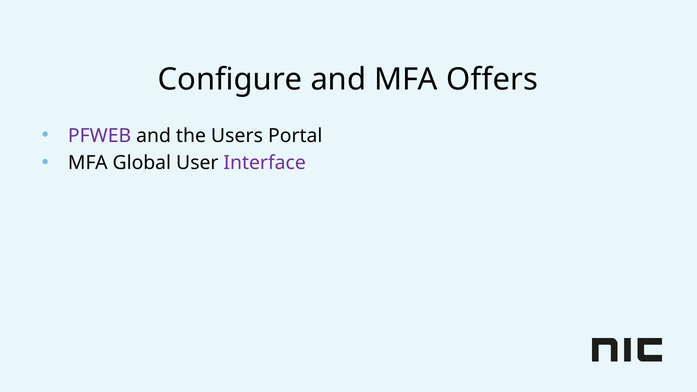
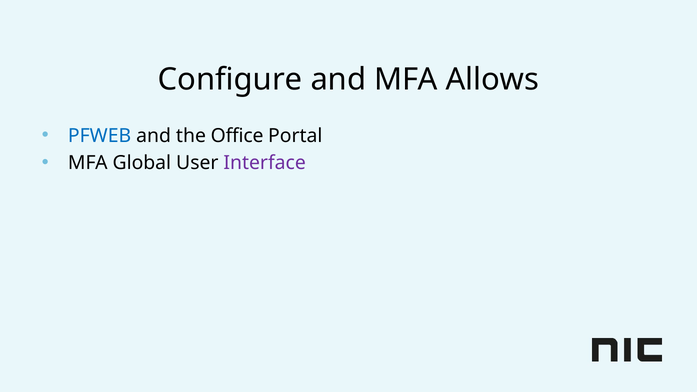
Offers: Offers -> Allows (492, 79)
PFWEB colour: purple -> blue (100, 136)
Users: Users -> Office (237, 136)
